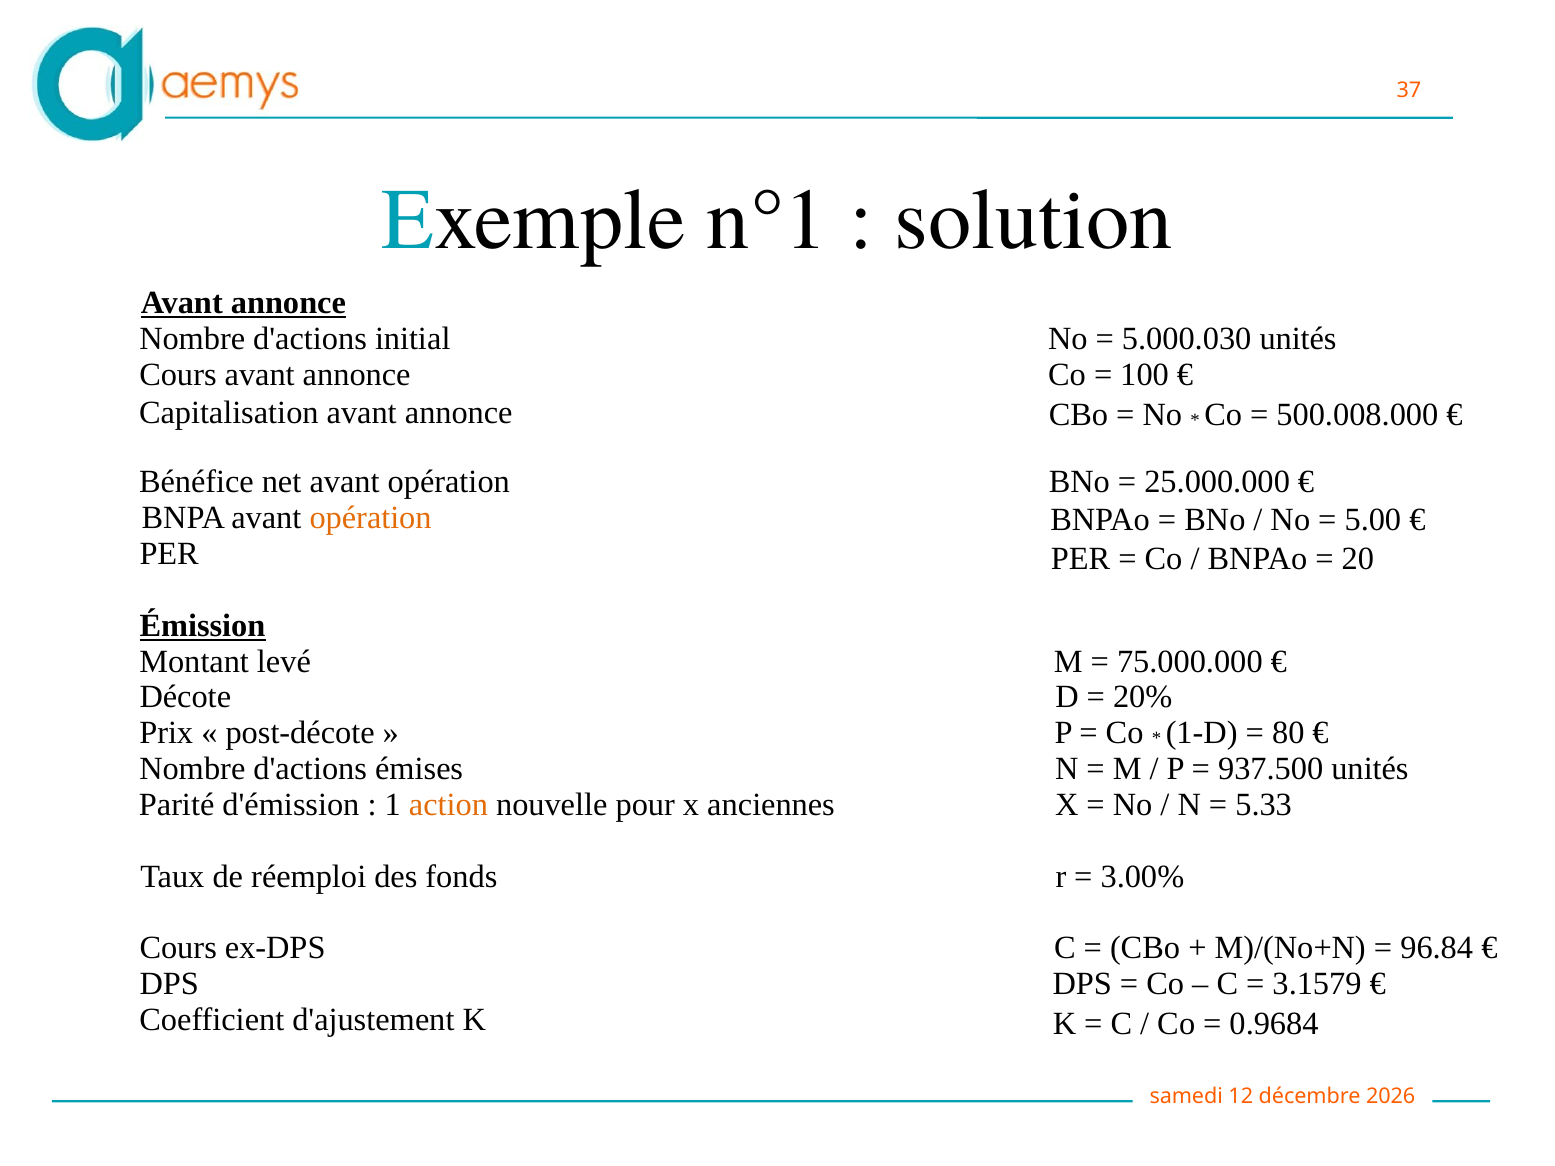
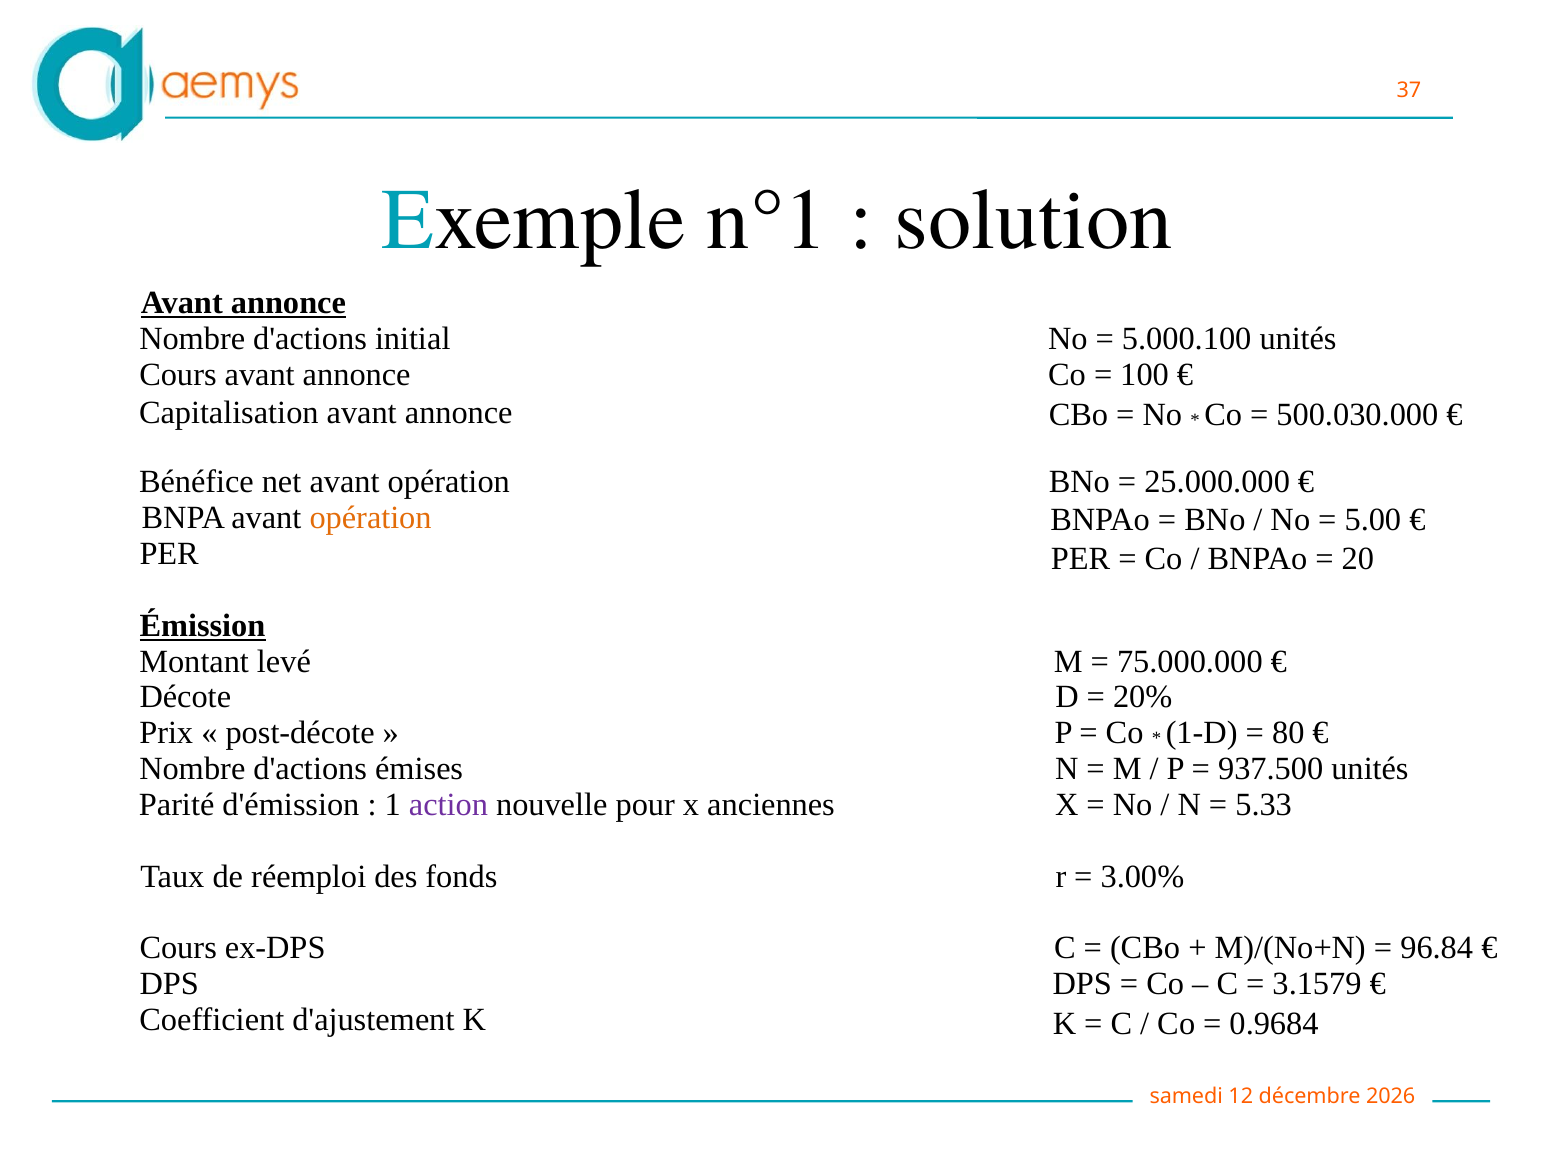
5.000.030: 5.000.030 -> 5.000.100 (1187, 339)
500.008.000: 500.008.000 -> 500.030.000 (1357, 415)
action colour: orange -> purple (449, 805)
